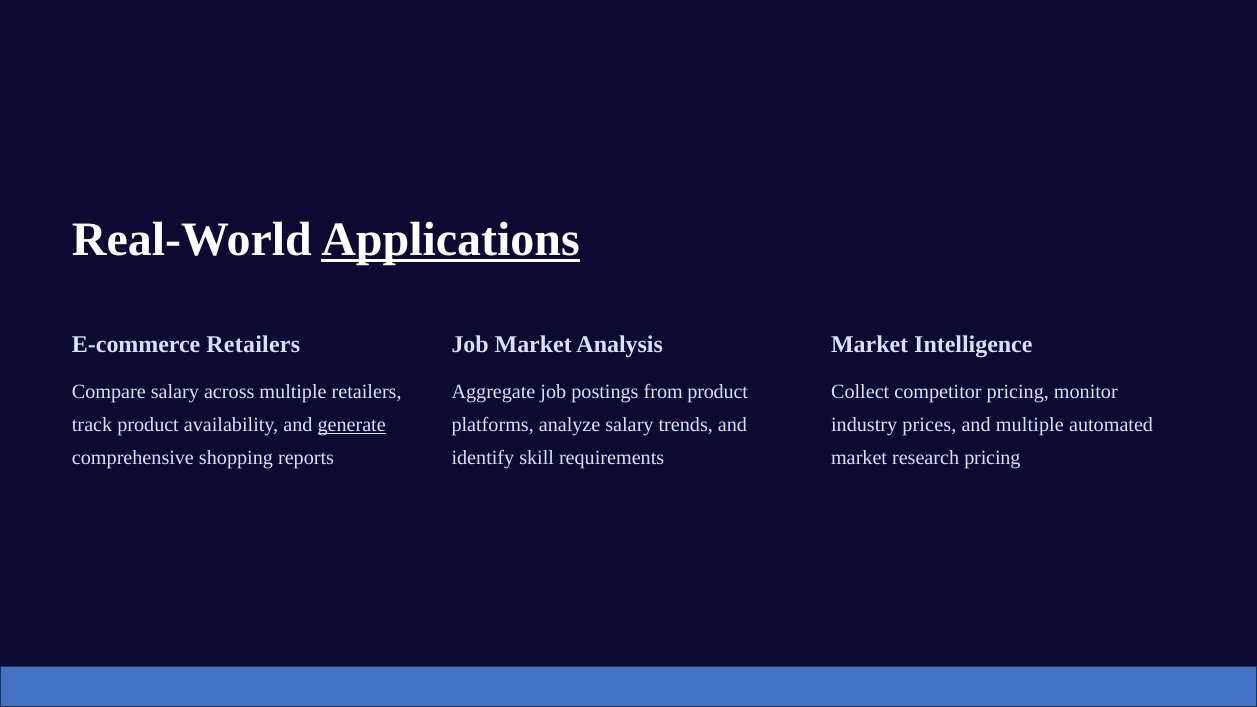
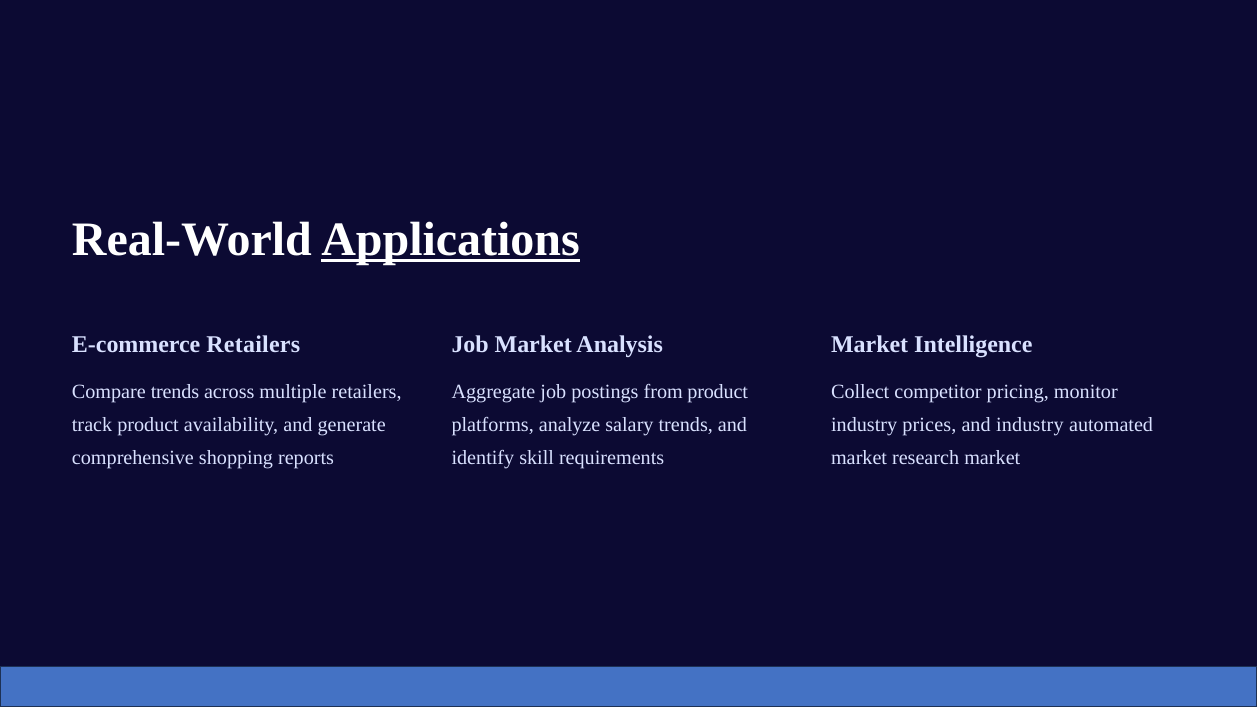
Compare salary: salary -> trends (175, 392)
generate underline: present -> none (352, 425)
and multiple: multiple -> industry (1030, 425)
research pricing: pricing -> market (992, 458)
